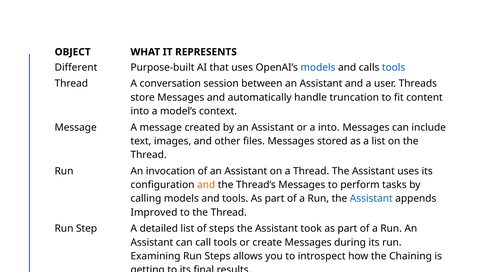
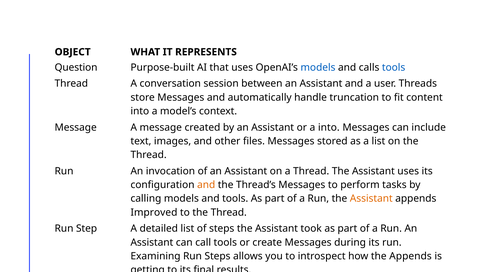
Different: Different -> Question (76, 67)
Assistant colour: blue -> orange (371, 199)
the Chaining: Chaining -> Appends (411, 256)
